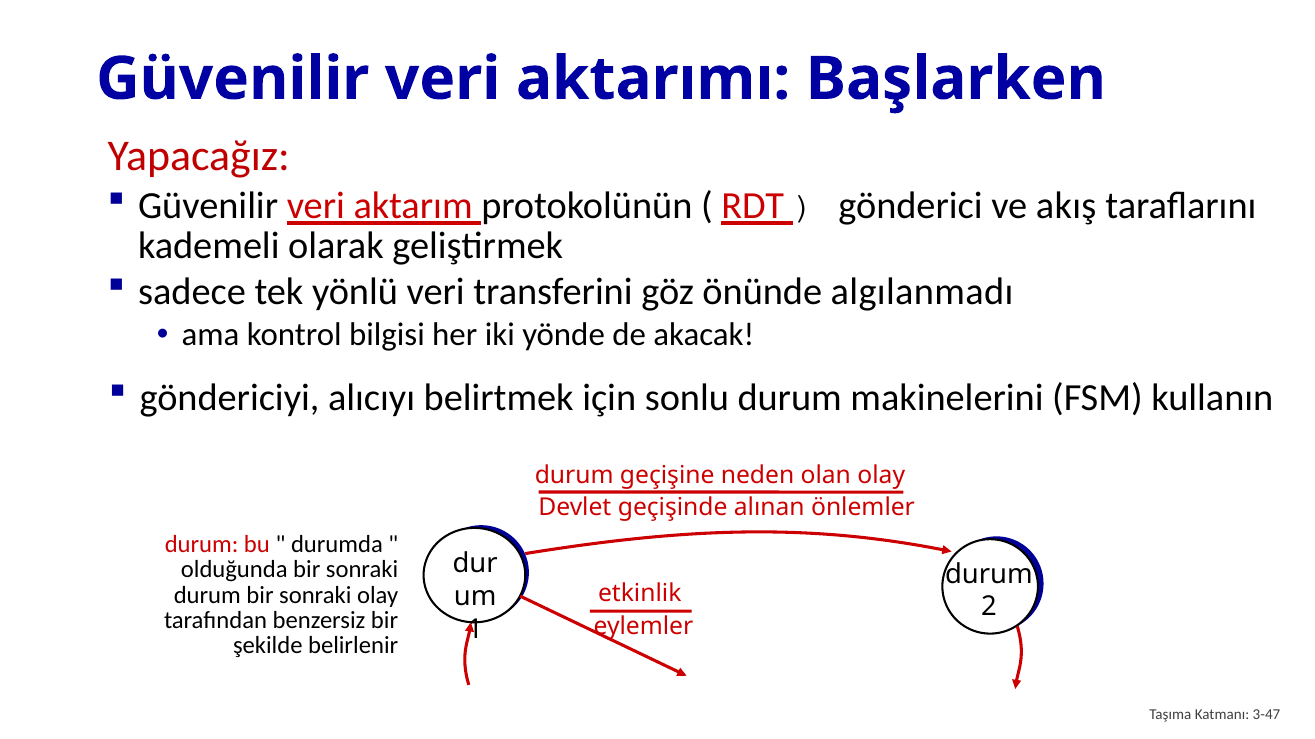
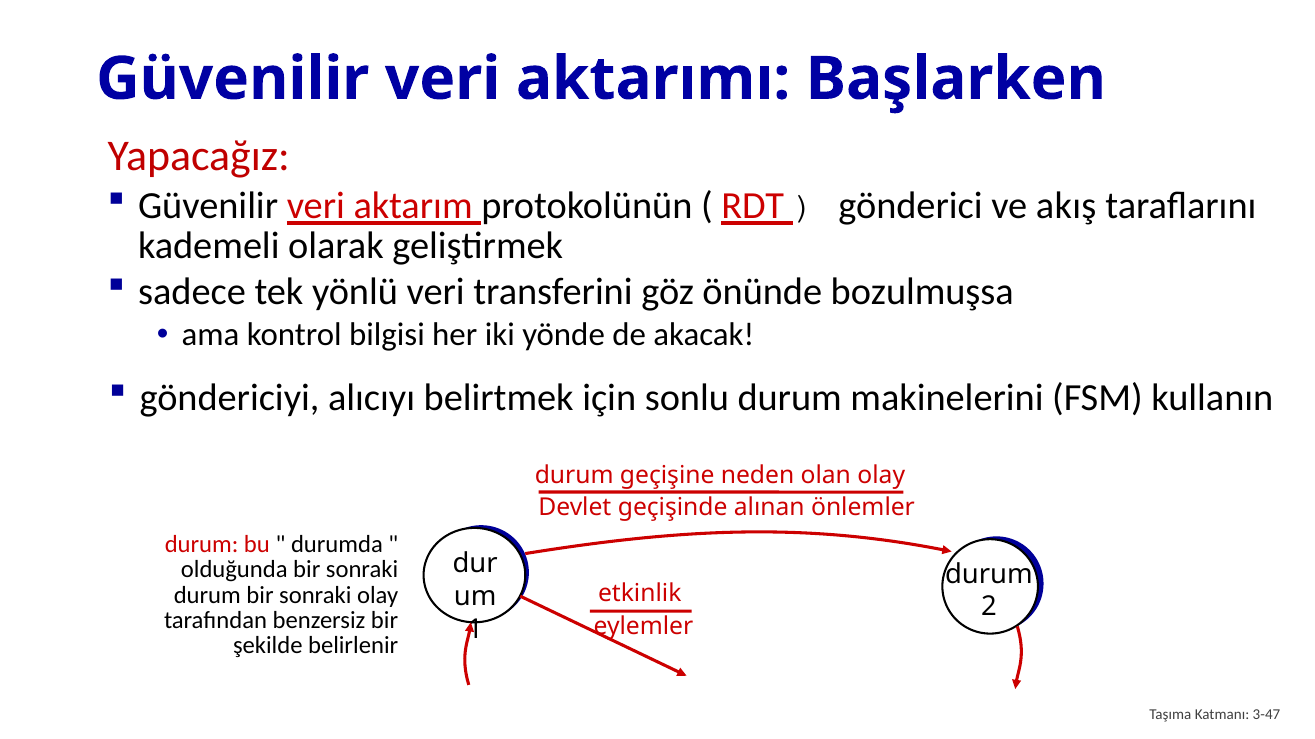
algılanmadı: algılanmadı -> bozulmuşsa (922, 292)
